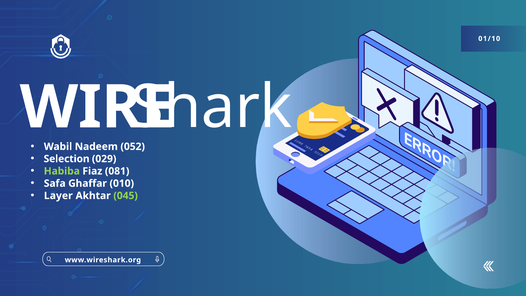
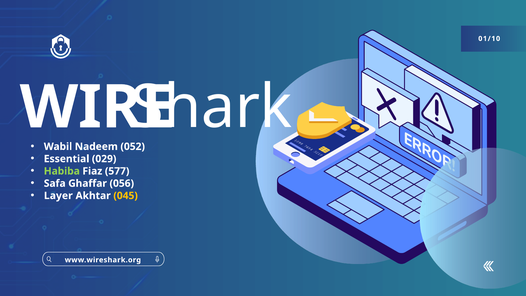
Selection: Selection -> Essential (67, 159)
081: 081 -> 577 (117, 171)
010: 010 -> 056 (122, 183)
045 colour: light green -> yellow (126, 196)
